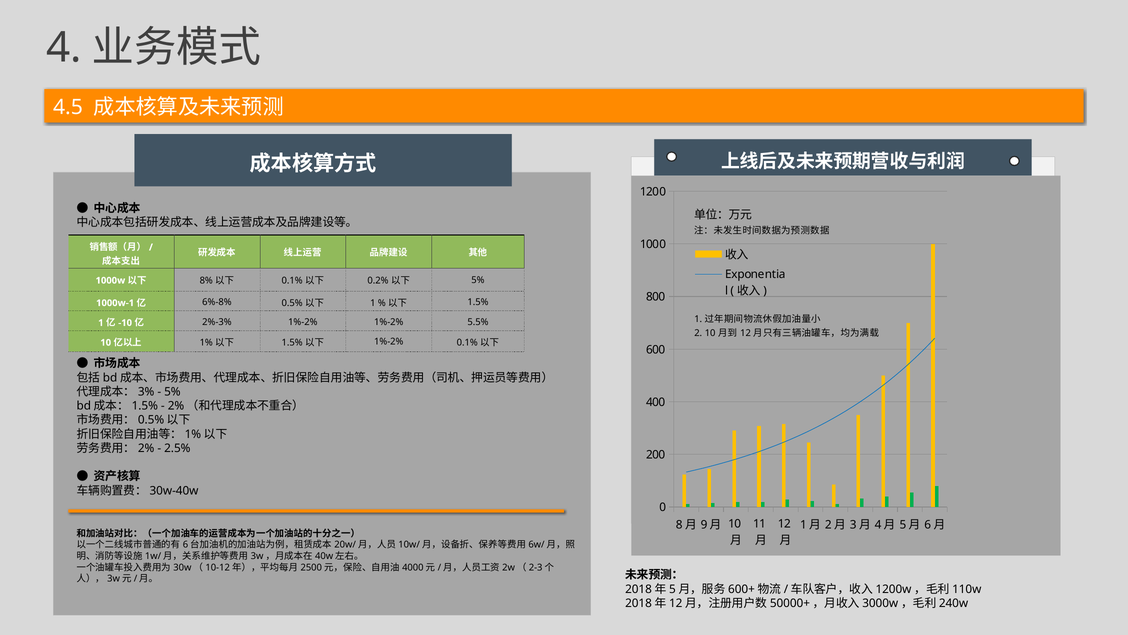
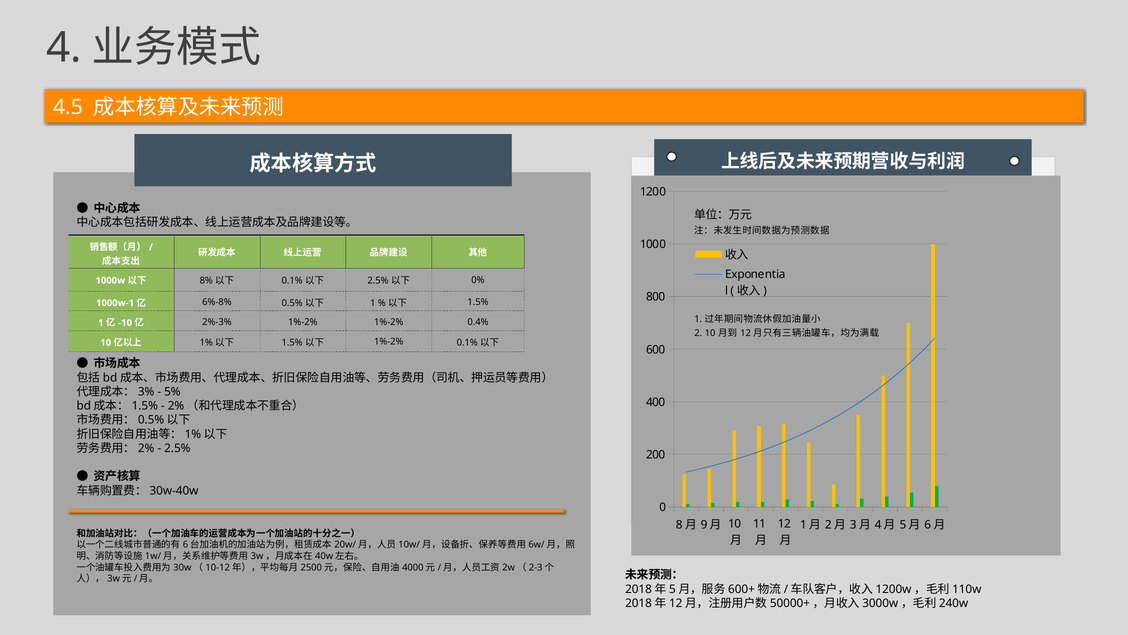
0.2%: 0.2% -> 2.5% (378, 280)
5%: 5% -> 0% (478, 280)
5.5%: 5.5% -> 0.4% (478, 322)
